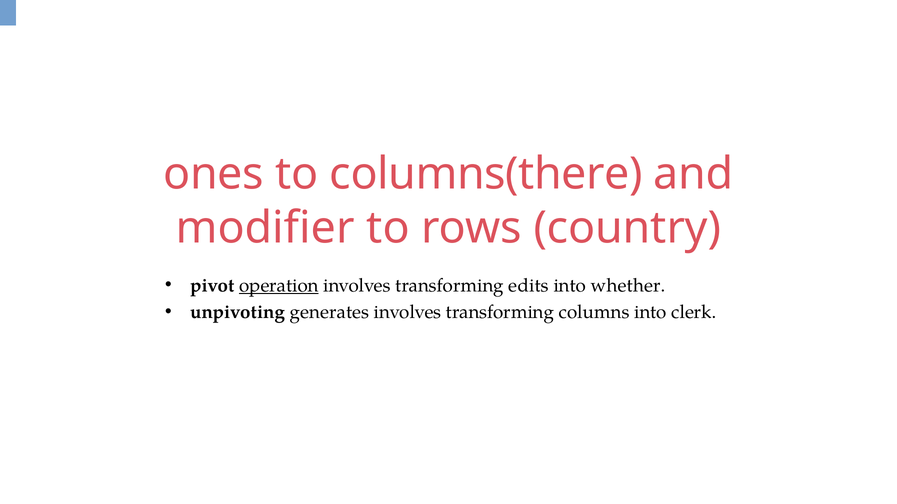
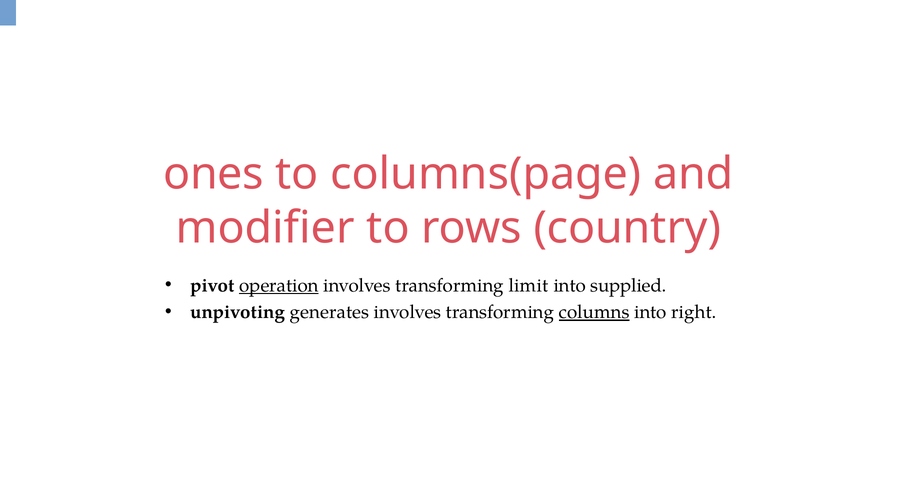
columns(there: columns(there -> columns(page (486, 174)
edits: edits -> limit (529, 286)
whether: whether -> supplied (628, 286)
columns underline: none -> present (594, 313)
clerk: clerk -> right (694, 313)
